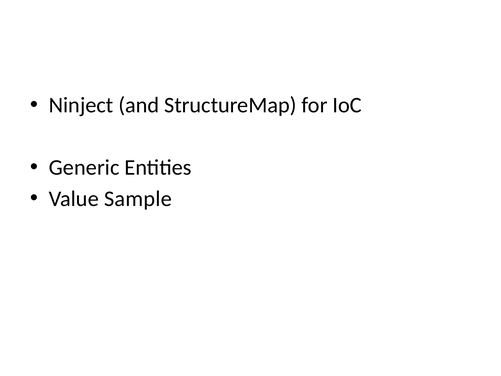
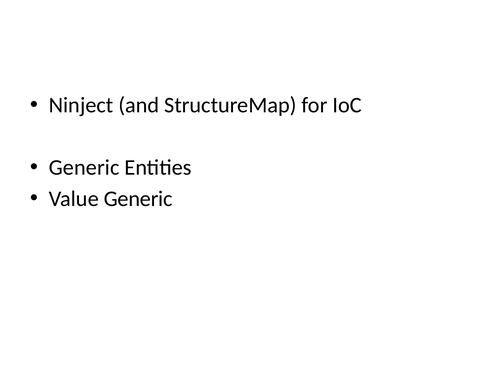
Value Sample: Sample -> Generic (138, 199)
